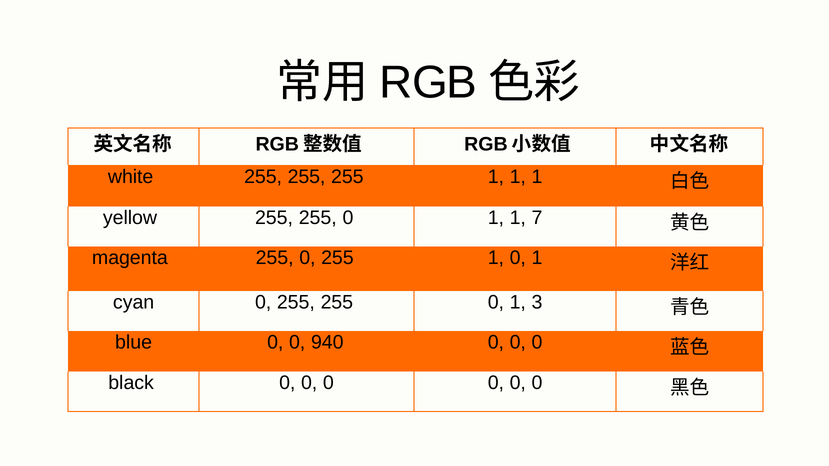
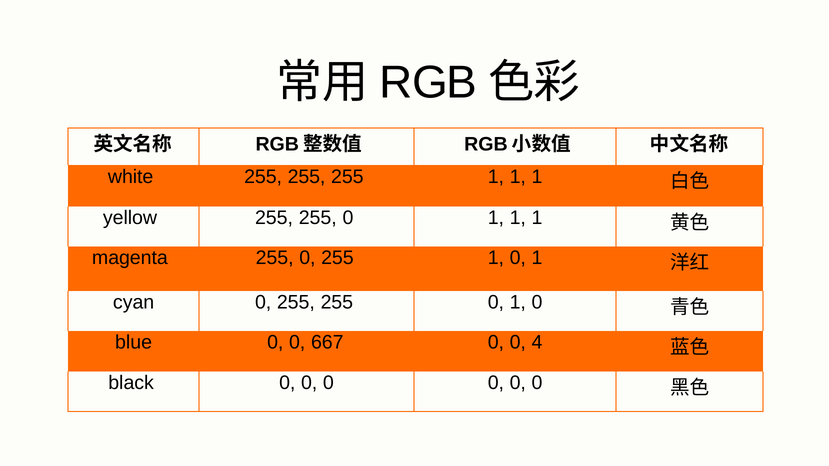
0 1 1 7: 7 -> 1 (537, 218)
0 1 3: 3 -> 0 (537, 303)
940: 940 -> 667 (327, 343)
0: 0 -> 4 (537, 343)
